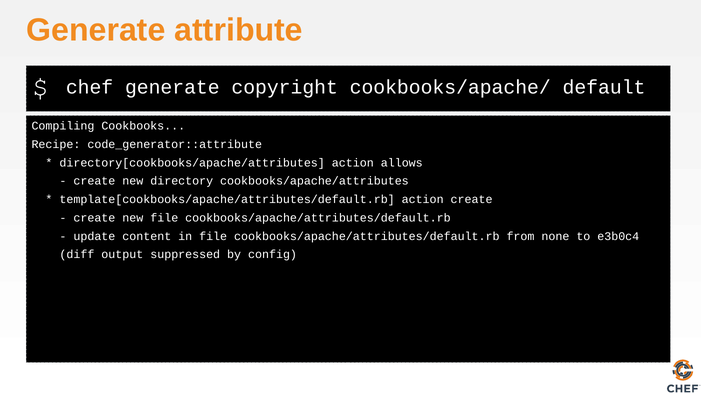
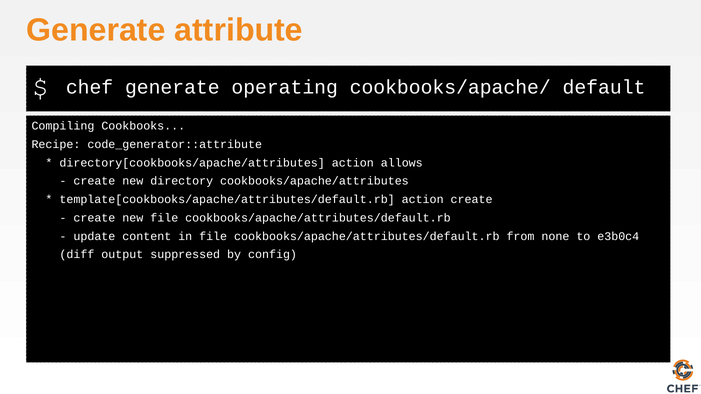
copyright: copyright -> operating (285, 88)
